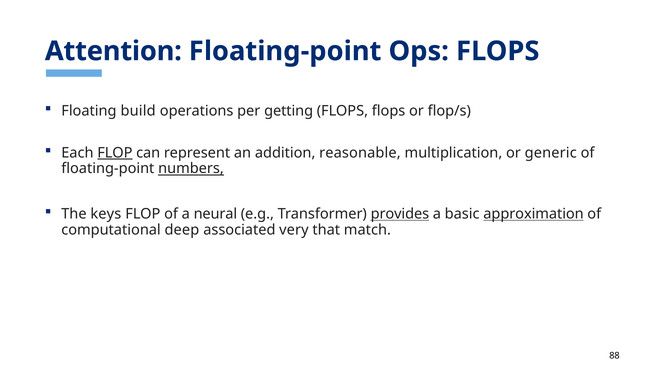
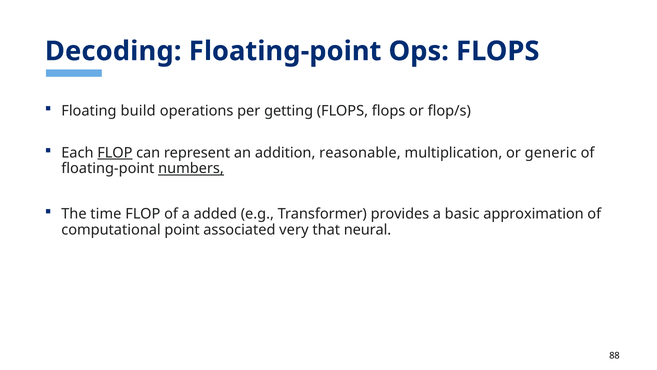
Attention: Attention -> Decoding (113, 51)
keys: keys -> time (106, 214)
neural: neural -> added (215, 214)
provides underline: present -> none (400, 214)
approximation underline: present -> none (534, 214)
deep: deep -> point (182, 229)
match: match -> neural (368, 229)
